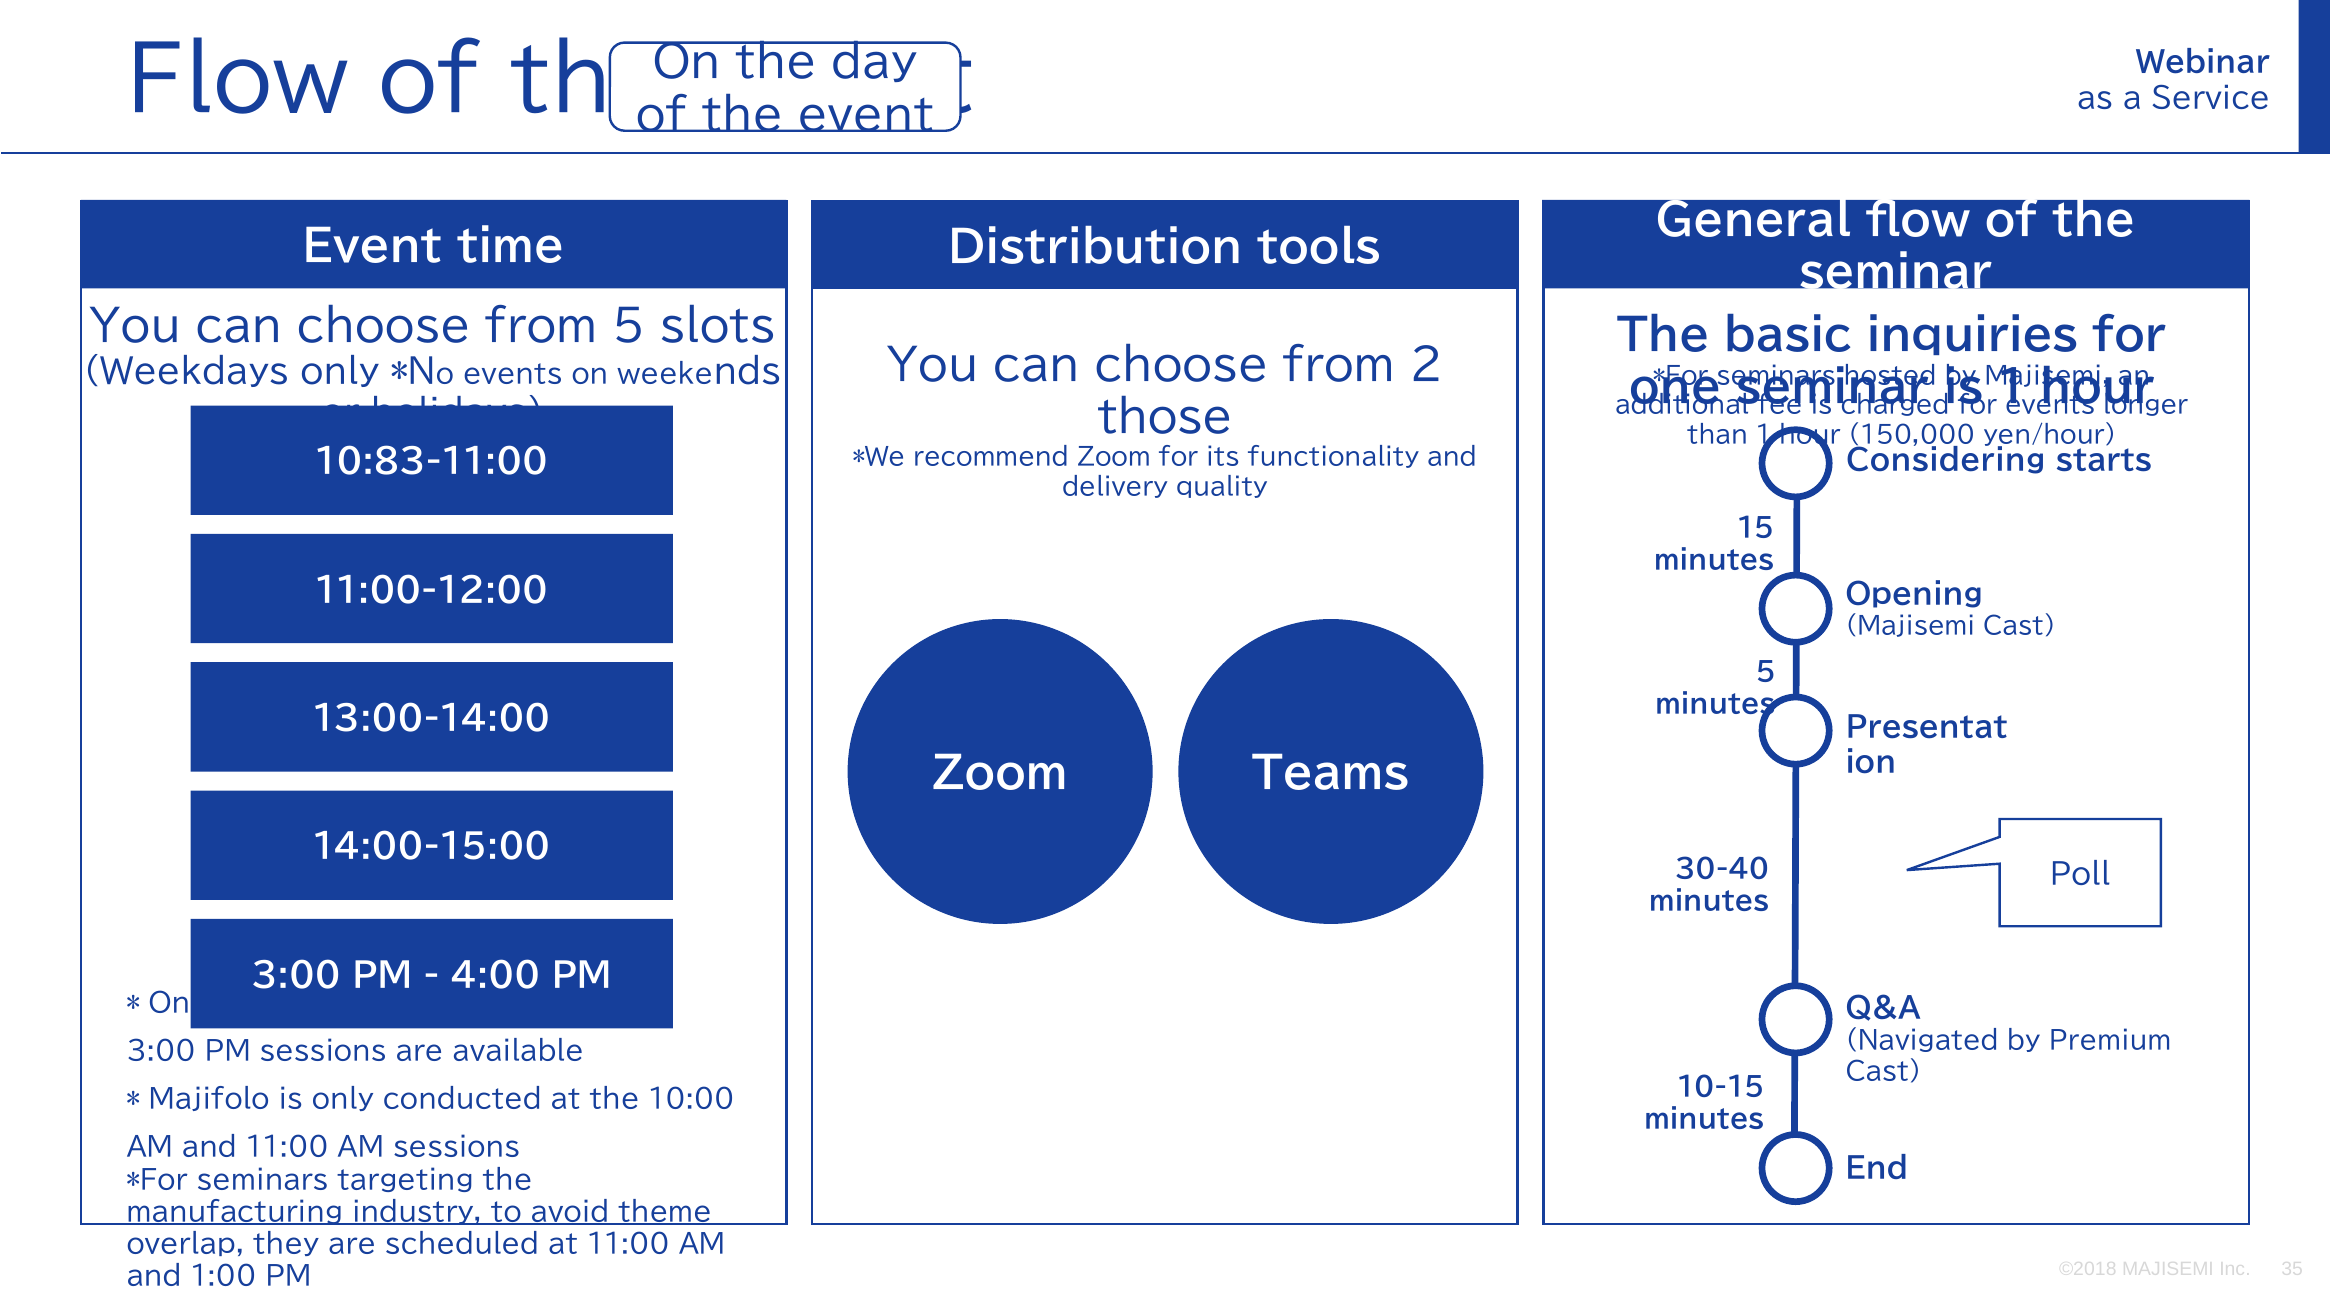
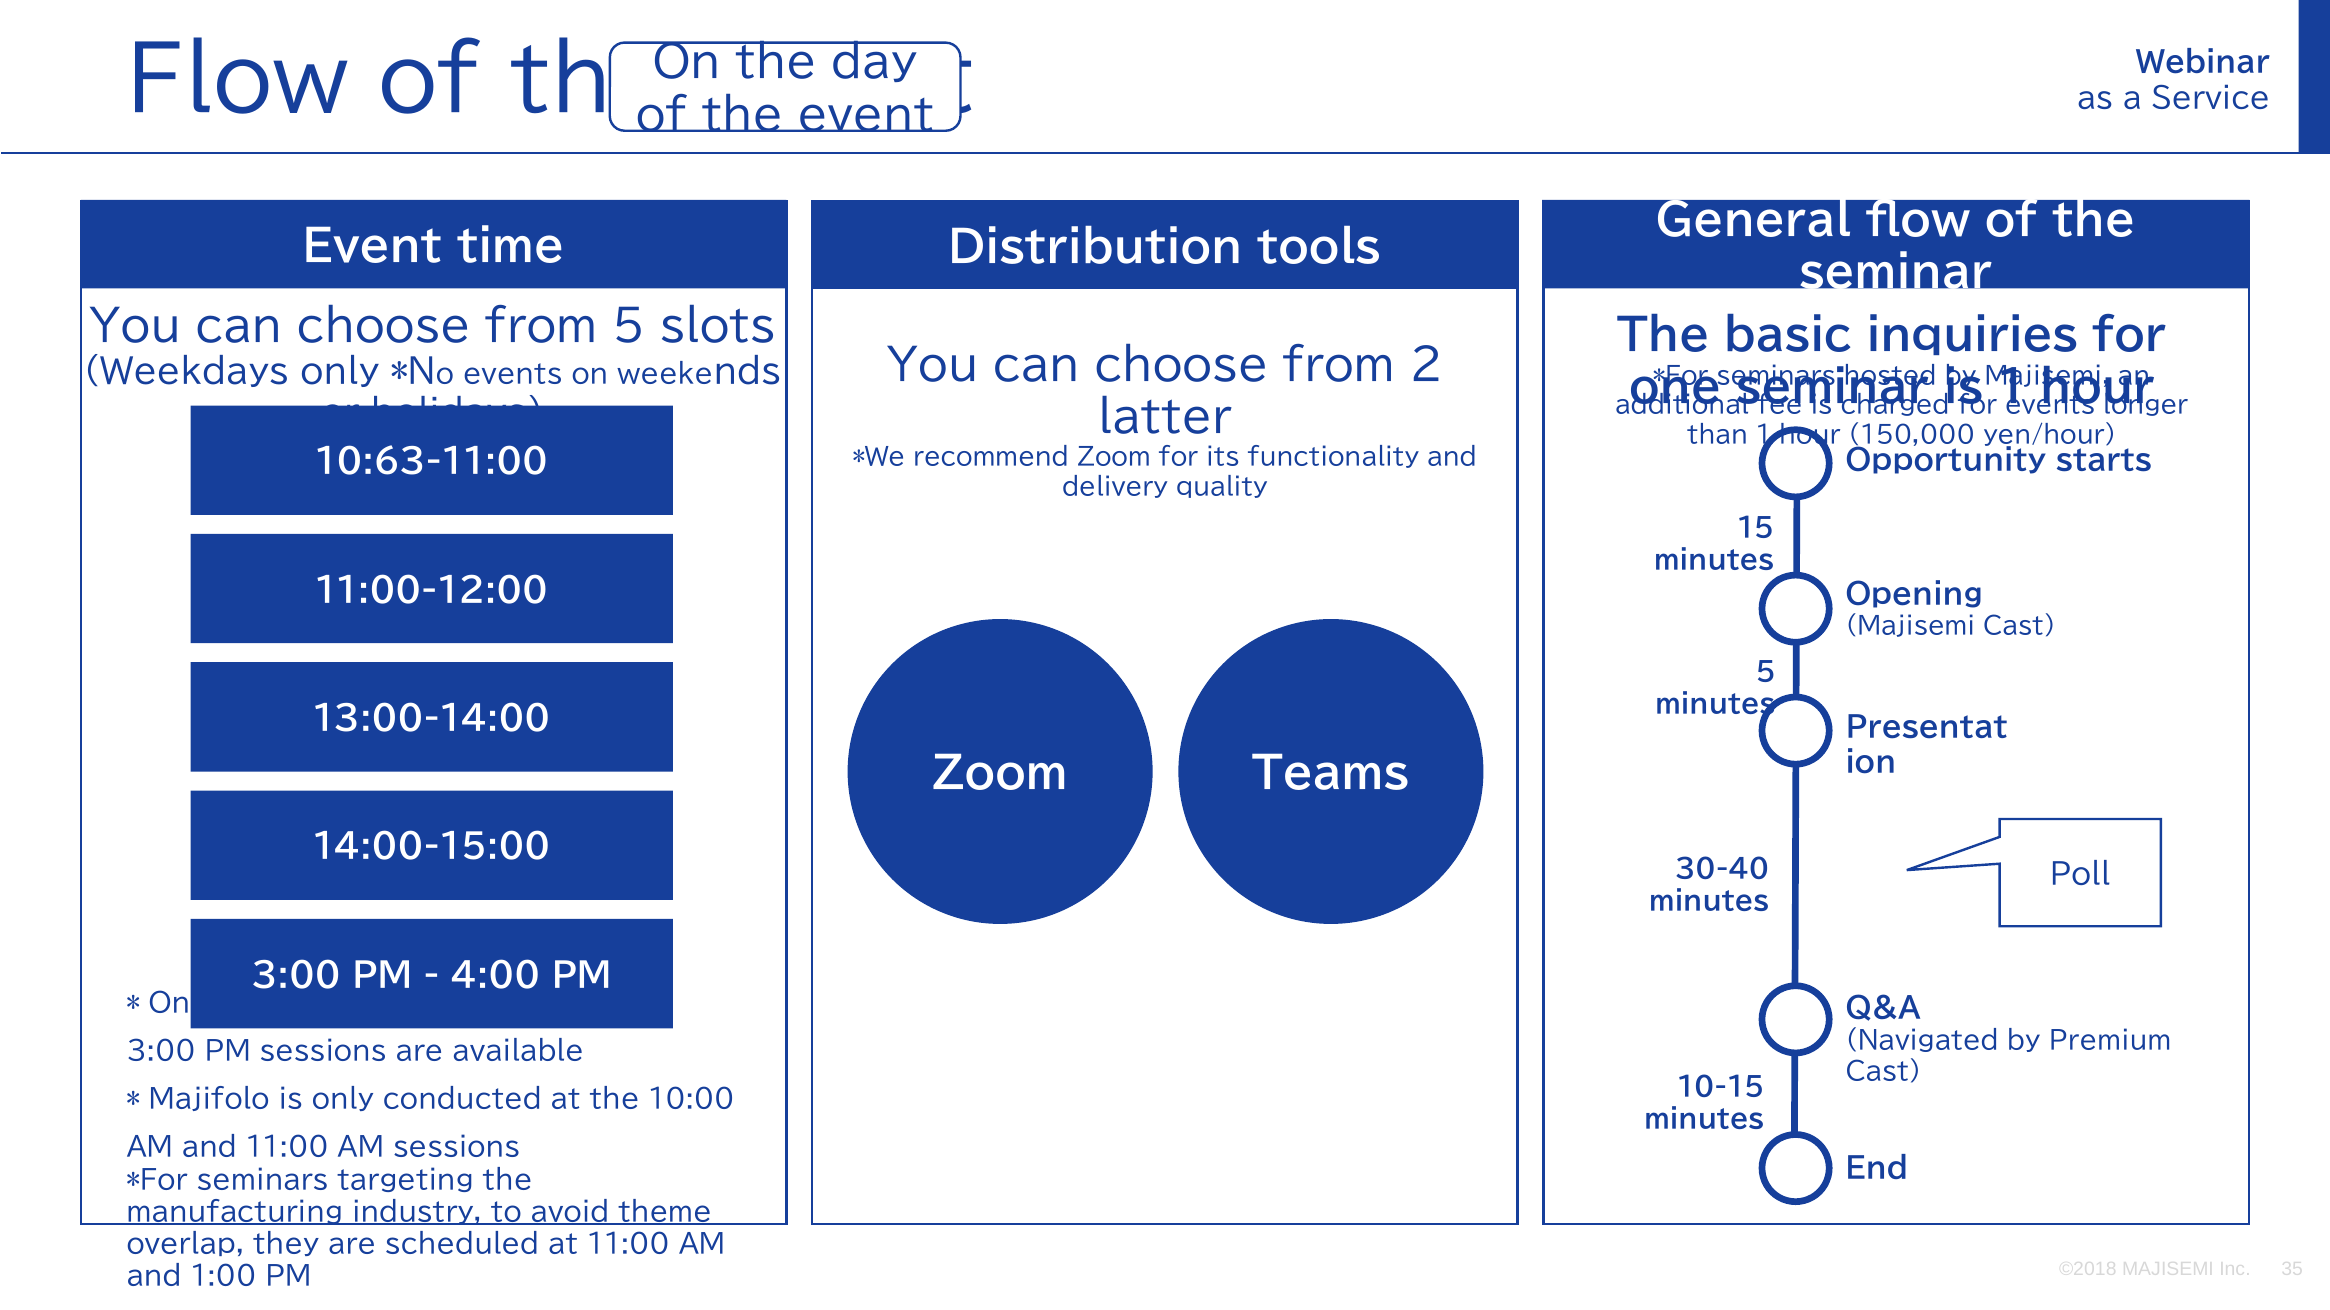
those: those -> latter (1165, 419)
10:83-11:00: 10:83-11:00 -> 10:63-11:00 (432, 463)
Considering: Considering -> Opportunity (1946, 461)
